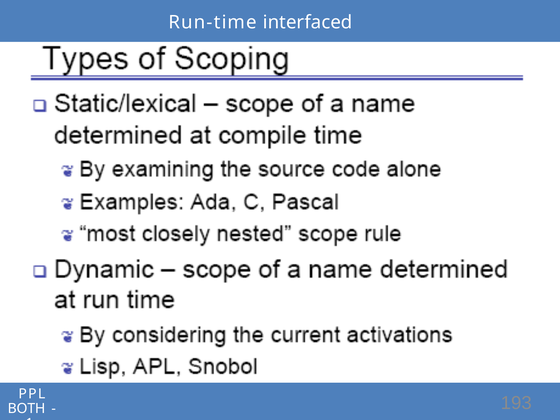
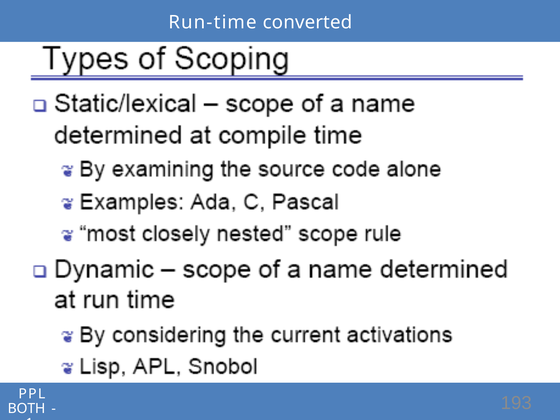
interfaced: interfaced -> converted (308, 22)
